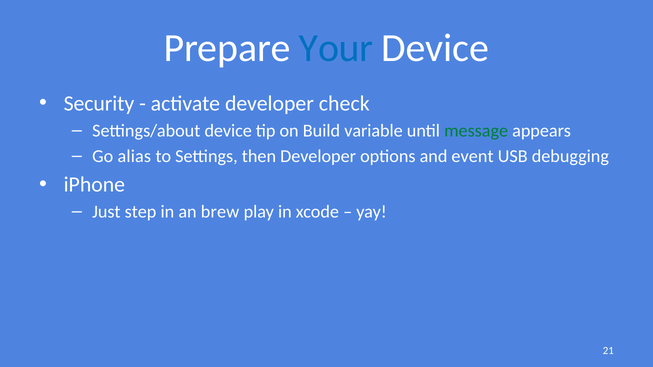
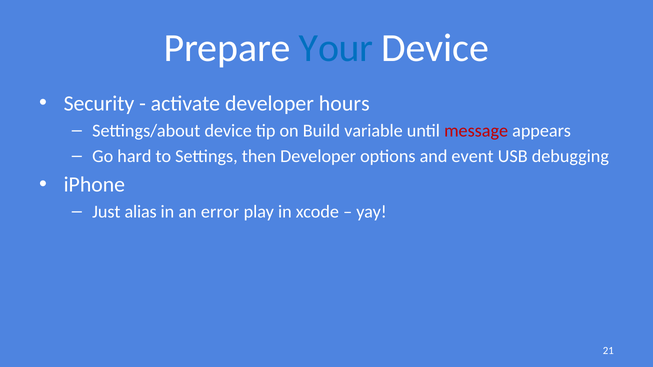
check: check -> hours (344, 104)
message colour: green -> red (476, 131)
alias: alias -> hard (134, 156)
step: step -> alias (141, 212)
brew: brew -> error (220, 212)
